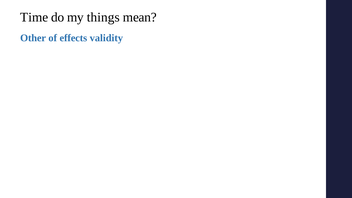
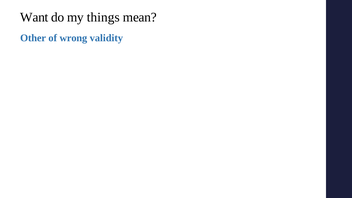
Time: Time -> Want (34, 17)
effects: effects -> wrong (73, 38)
